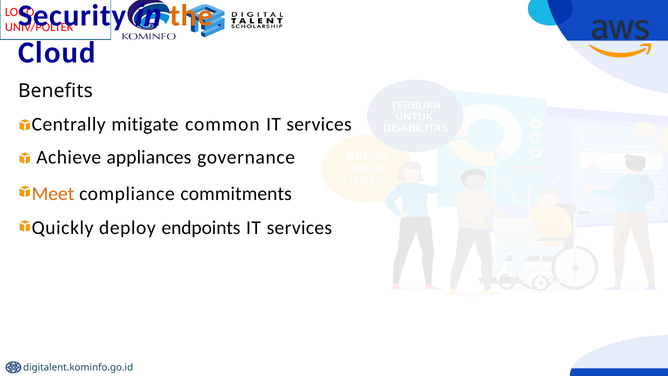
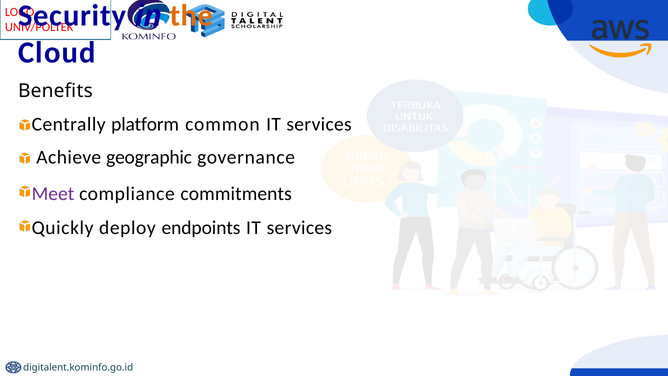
mitigate: mitigate -> platform (145, 124)
appliances: appliances -> geographic (149, 157)
Meet colour: orange -> purple (53, 194)
